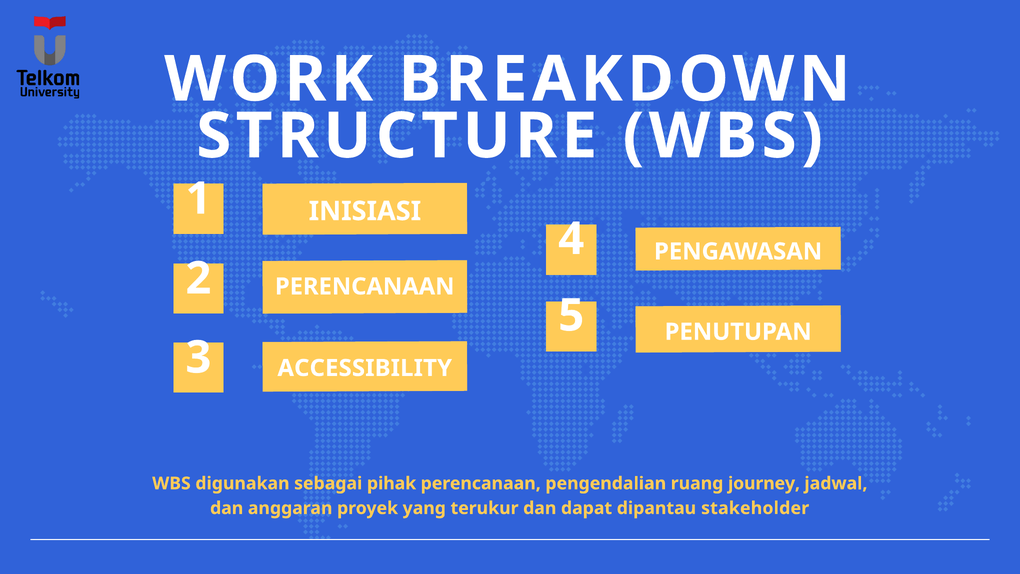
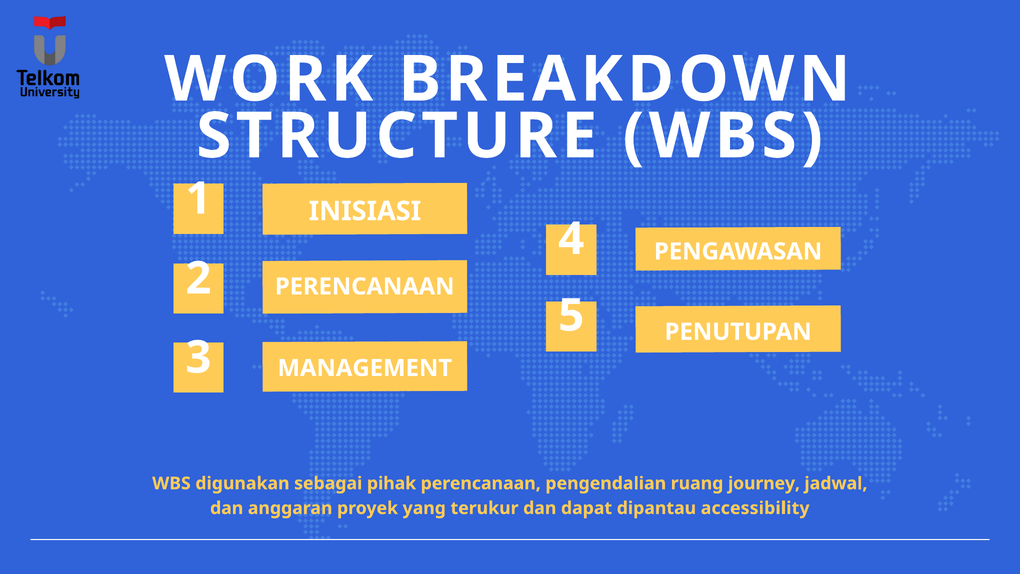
ACCESSIBILITY: ACCESSIBILITY -> MANAGEMENT (365, 368)
stakeholder: stakeholder -> accessibility (755, 508)
